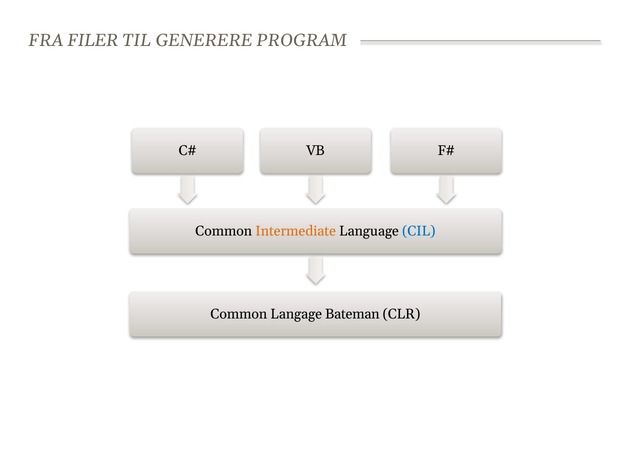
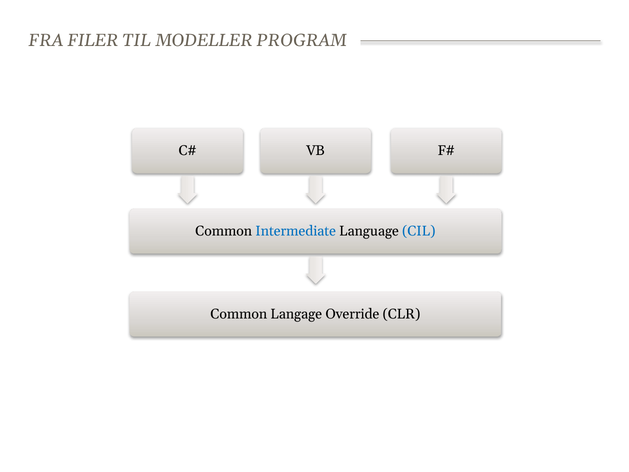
GENERERE: GENERERE -> MODELLER (204, 41)
Intermediate colour: orange -> blue (296, 231)
Bateman: Bateman -> Override (352, 314)
